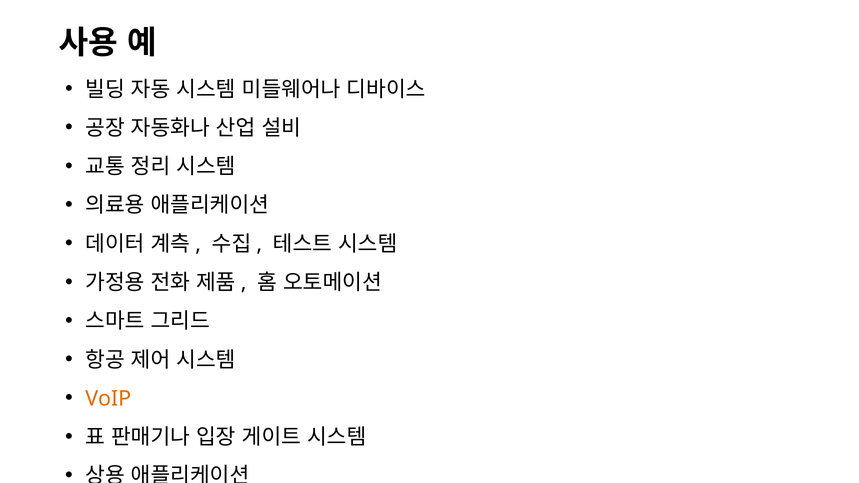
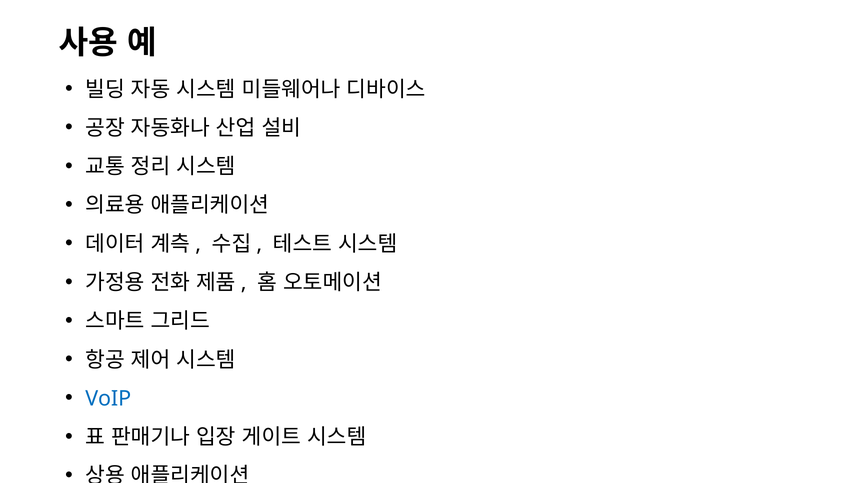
VoIP colour: orange -> blue (108, 399)
